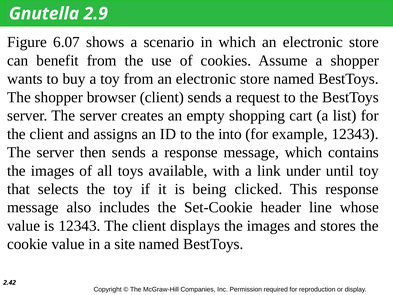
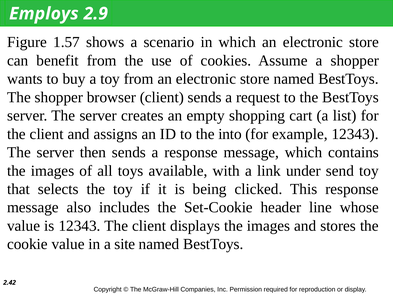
Gnutella: Gnutella -> Employs (44, 14)
6.07: 6.07 -> 1.57 (67, 42)
until: until -> send (340, 171)
